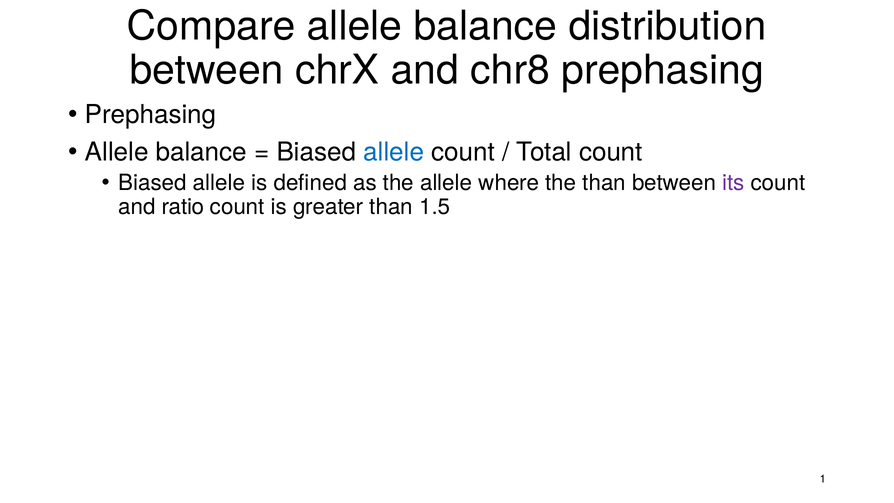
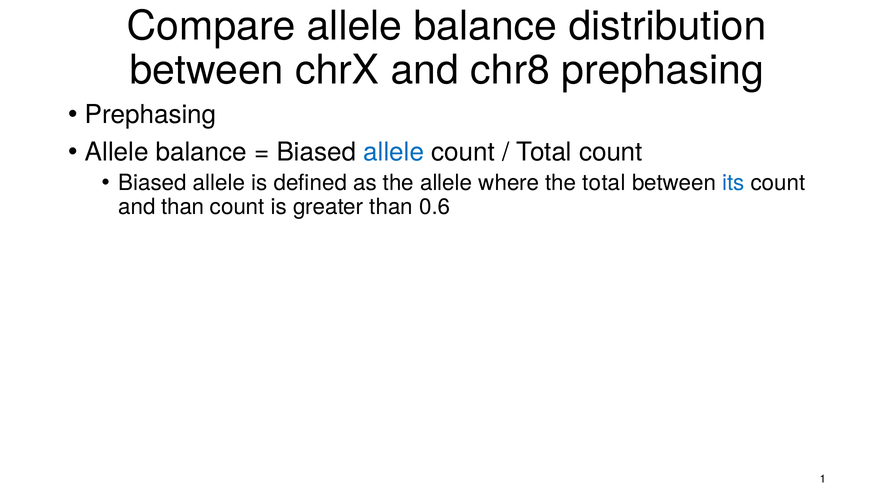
the than: than -> total (604, 183)
its colour: purple -> blue (733, 183)
and ratio: ratio -> than (183, 207)
1.5: 1.5 -> 0.6 (435, 207)
